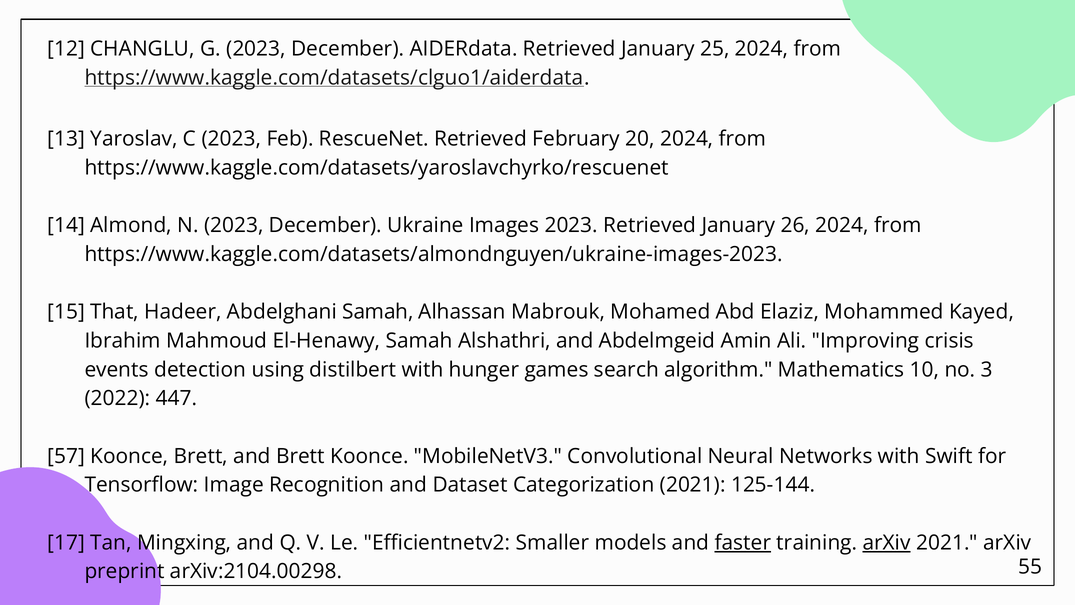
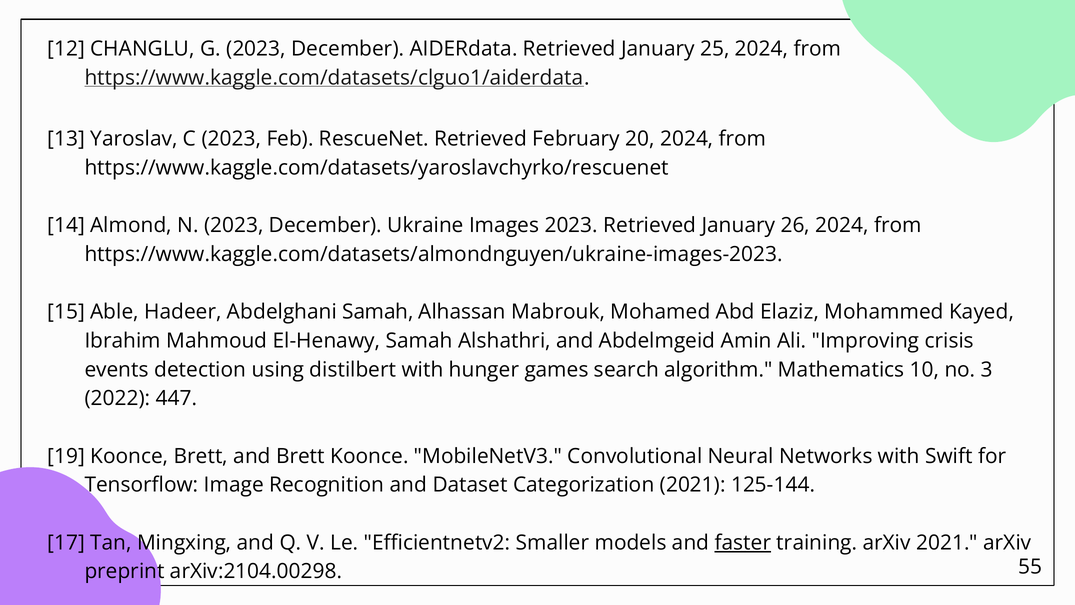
That: That -> Able (114, 312)
57: 57 -> 19 (66, 456)
arXiv underline: present -> none (887, 542)
